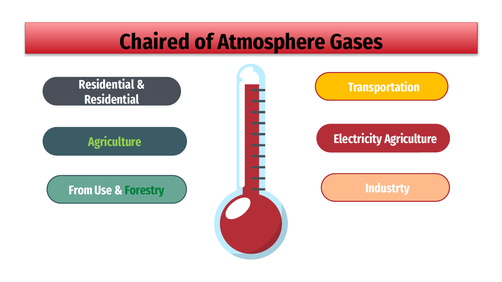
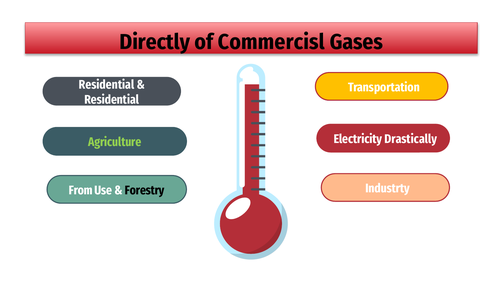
Chaired: Chaired -> Directly (155, 42)
Atmosphere: Atmosphere -> Commercisl (271, 42)
Electricity Agriculture: Agriculture -> Drastically (411, 139)
Forestry colour: green -> black (145, 190)
